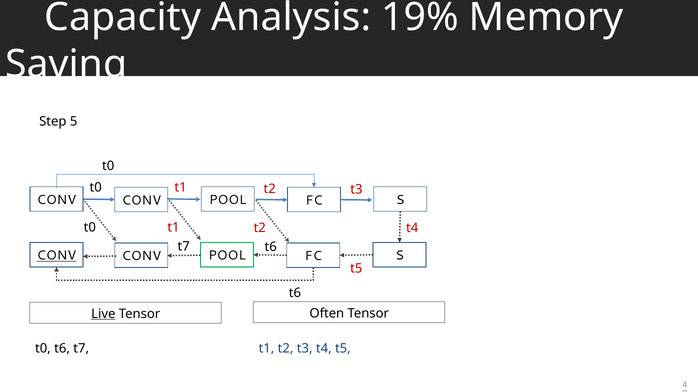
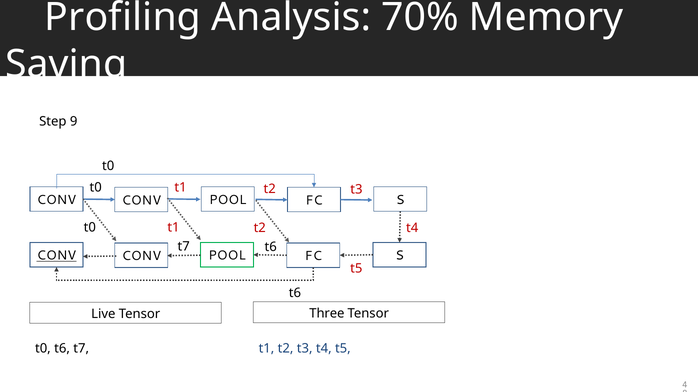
Capacity: Capacity -> Profiling (123, 17)
19%: 19% -> 70% (420, 17)
5: 5 -> 9 (74, 122)
Often: Often -> Three (327, 314)
Live underline: present -> none (103, 314)
